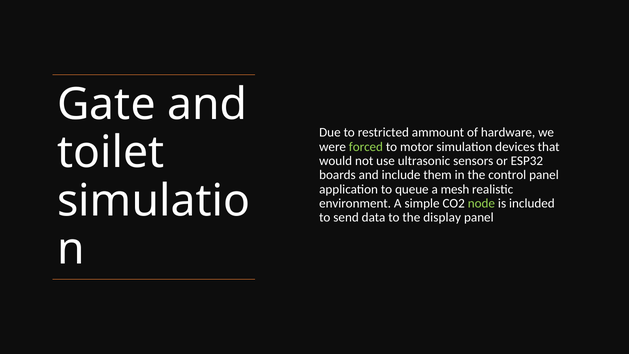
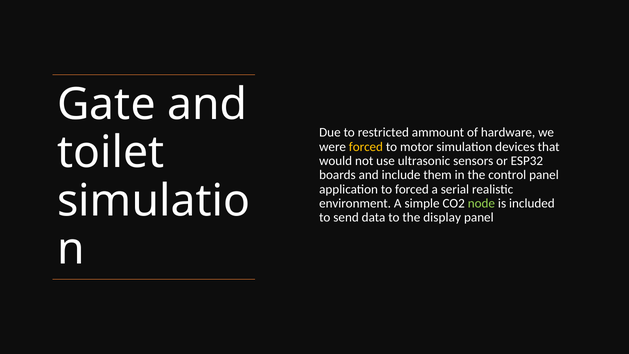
forced colour: light green -> yellow (366, 147)
to queue: queue -> forced (412, 189)
mesh: mesh -> serial (455, 189)
